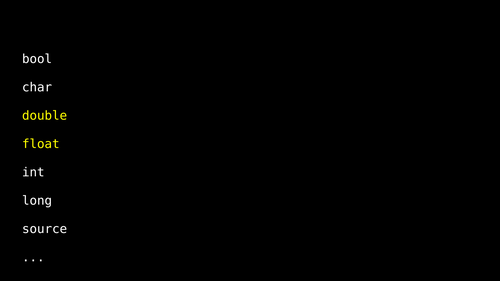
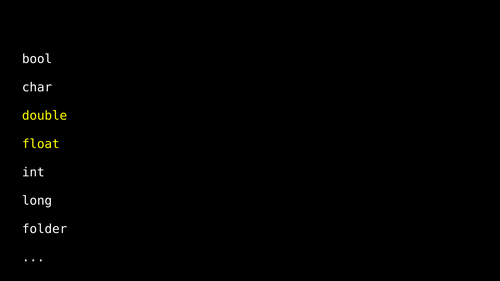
source: source -> folder (45, 229)
